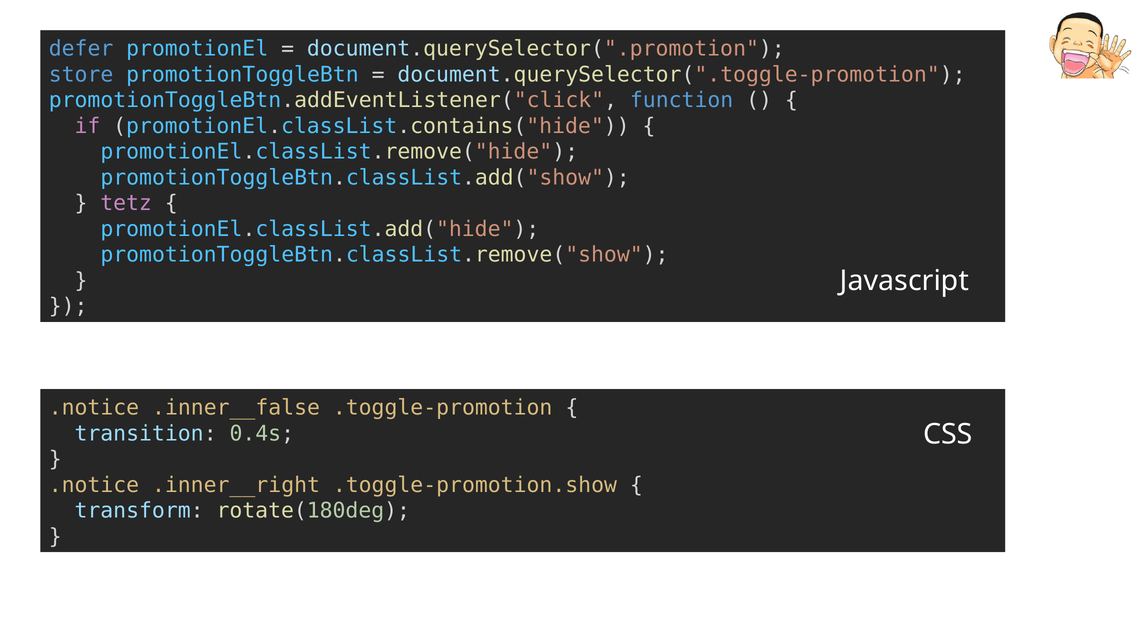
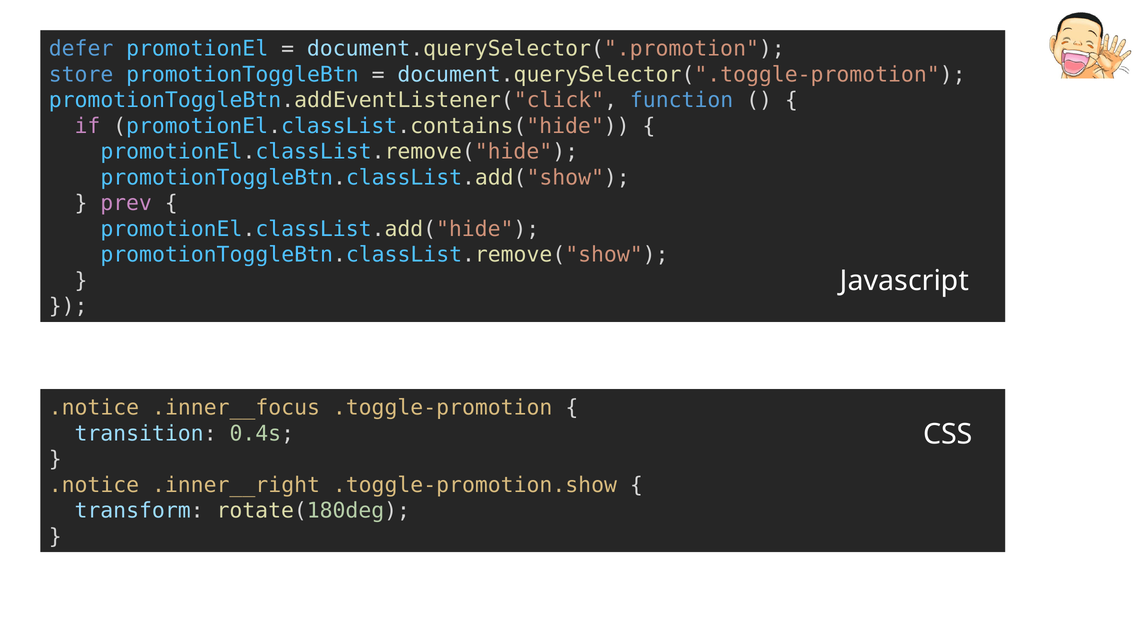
tetz: tetz -> prev (126, 203)
.inner__false: .inner__false -> .inner__focus (236, 408)
